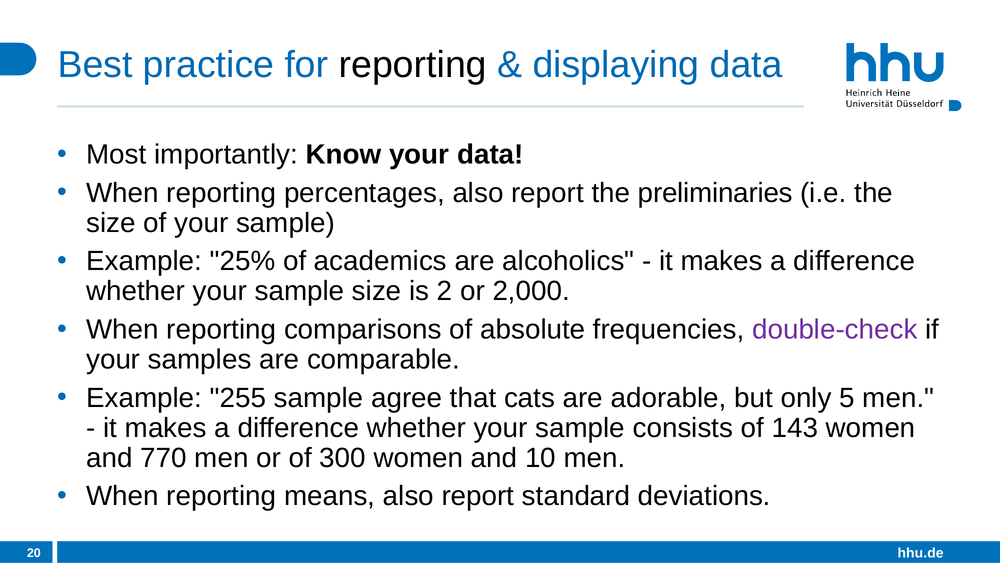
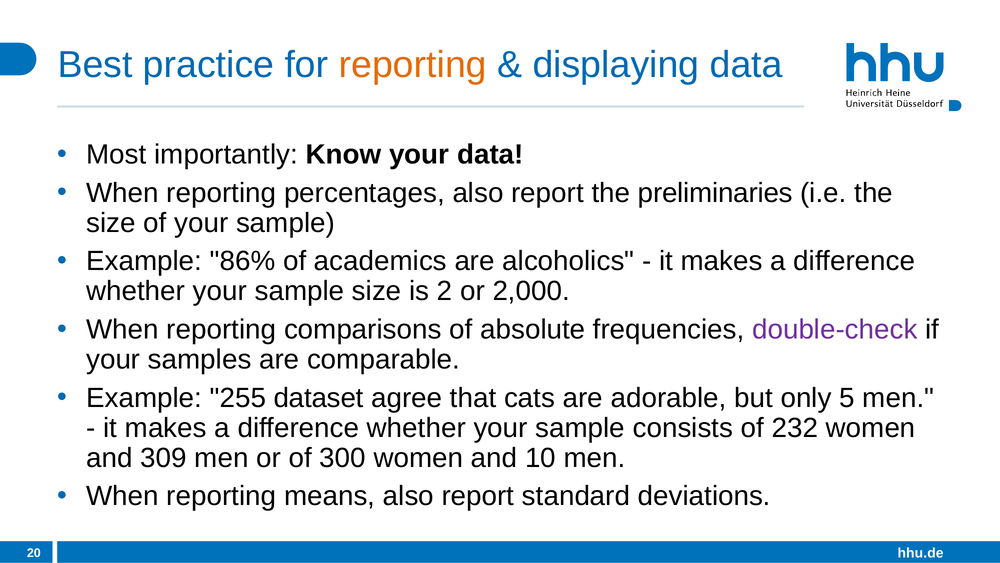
reporting colour: black -> orange (413, 65)
25%: 25% -> 86% (243, 261)
255 sample: sample -> dataset (319, 398)
143: 143 -> 232 (795, 428)
770: 770 -> 309 (163, 458)
